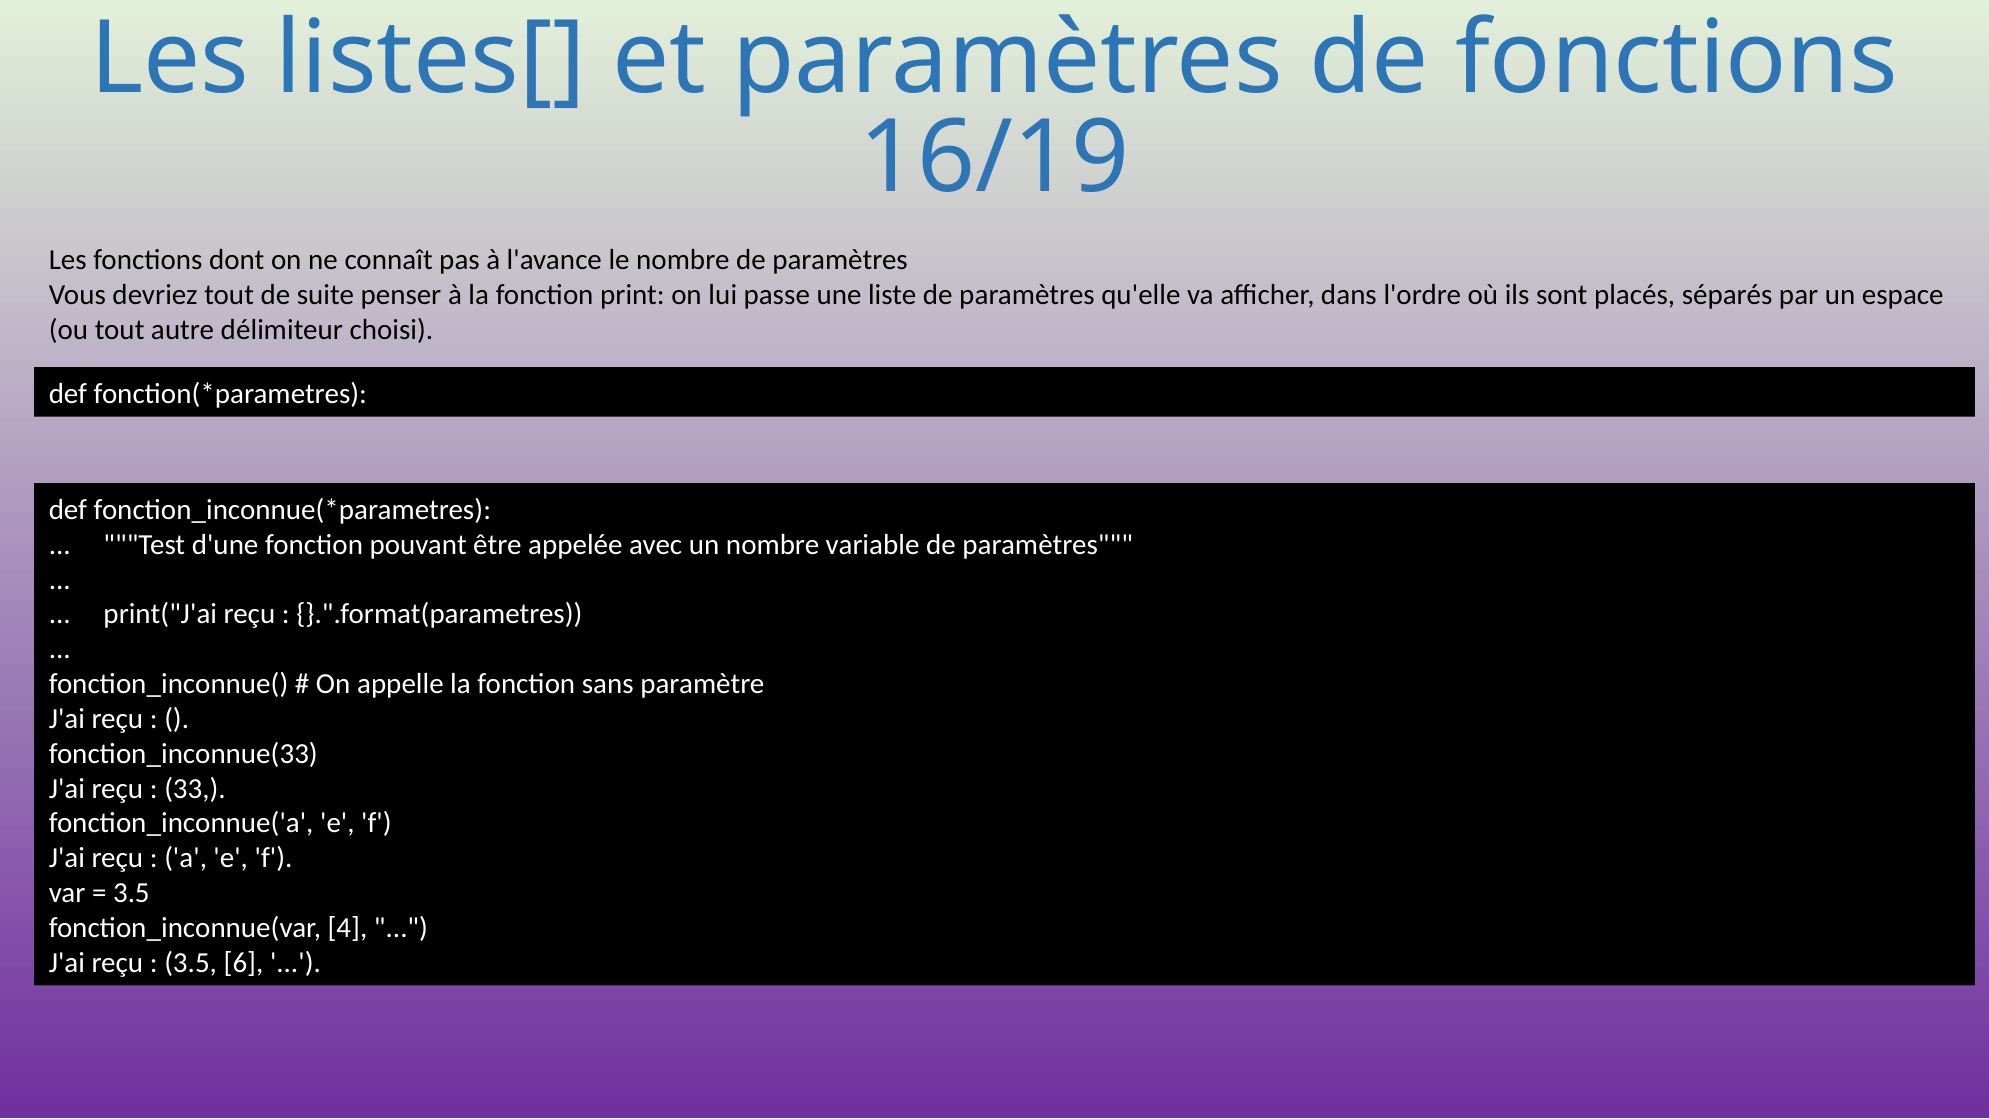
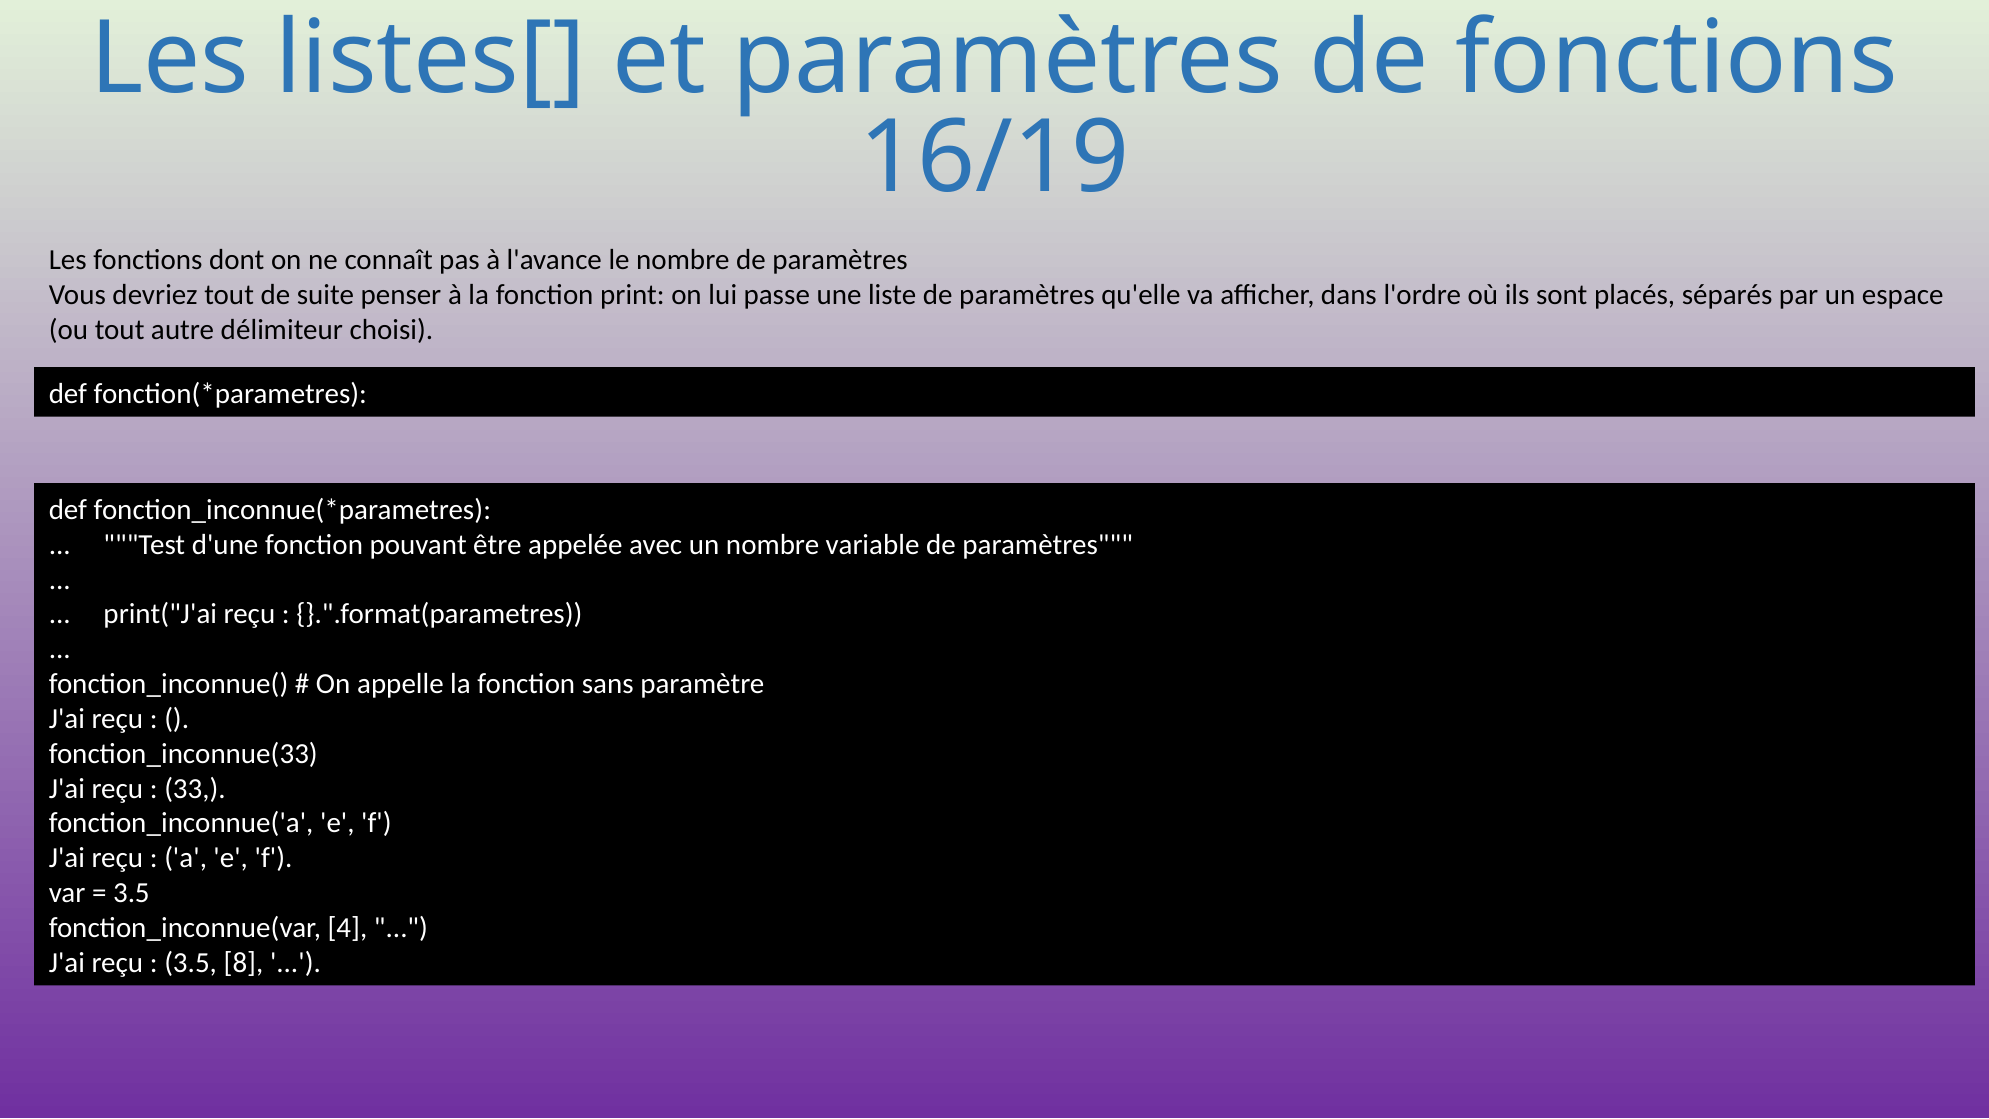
6: 6 -> 8 (243, 963)
